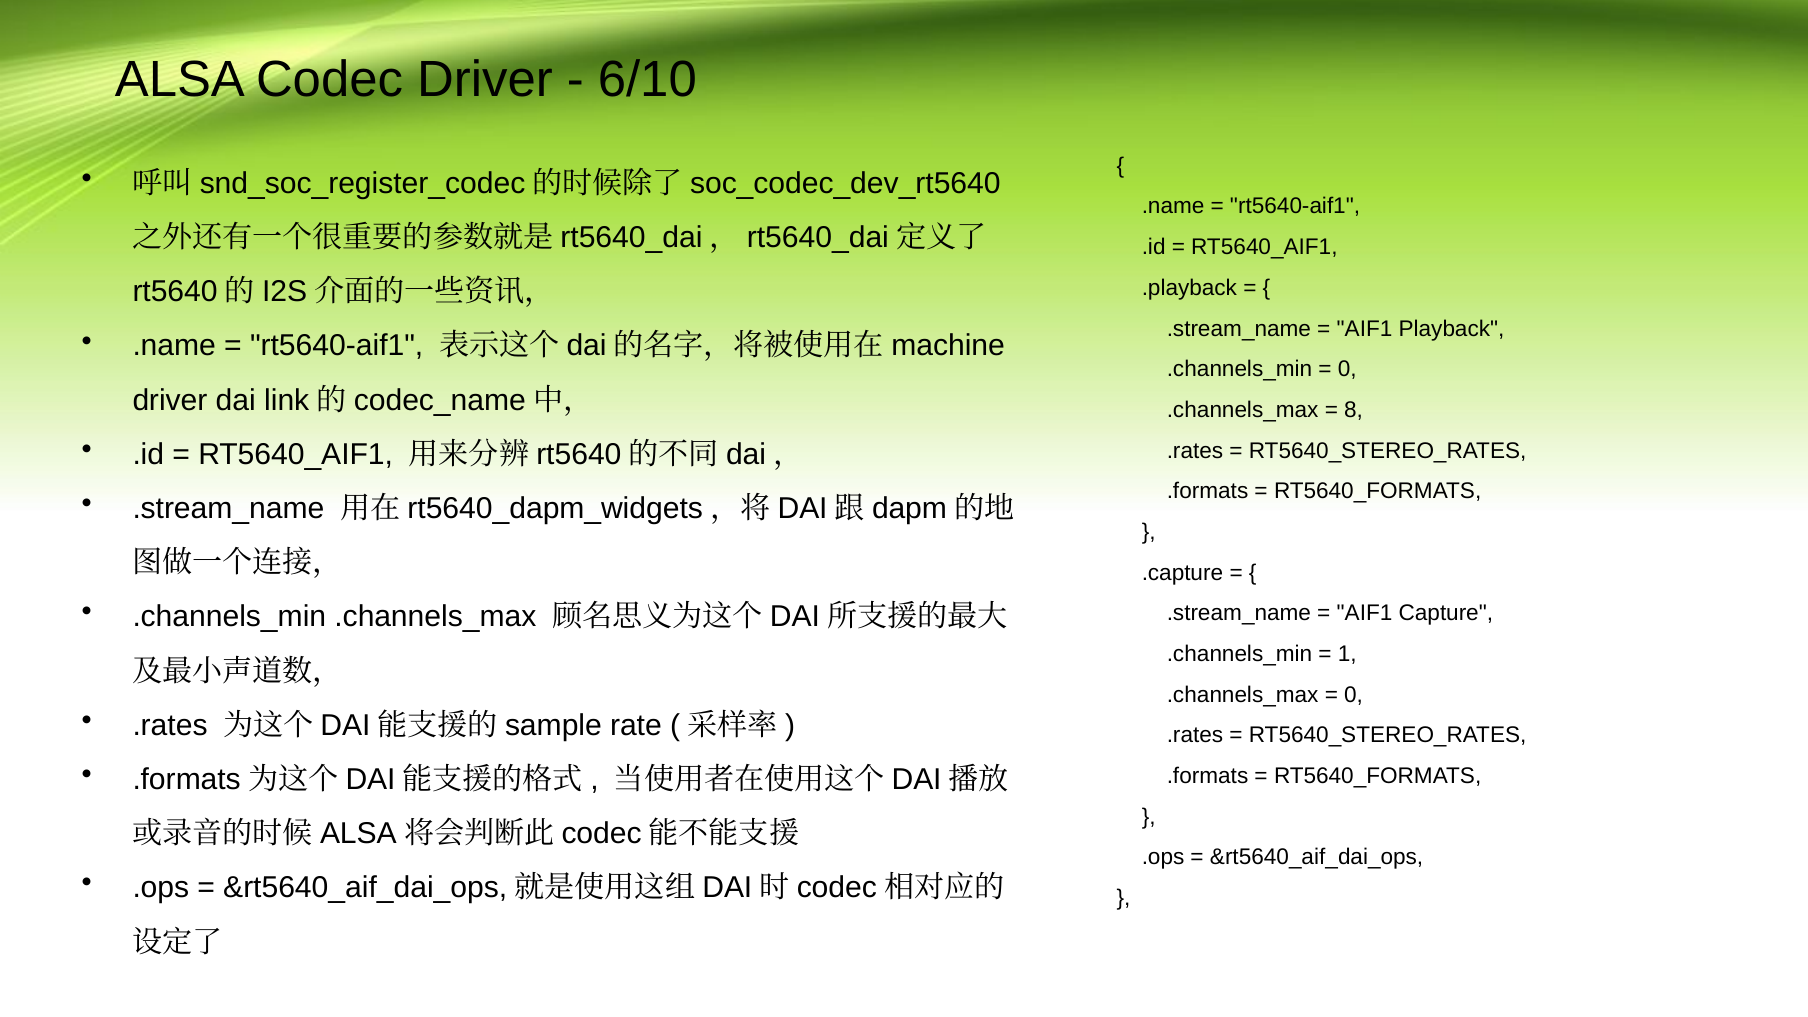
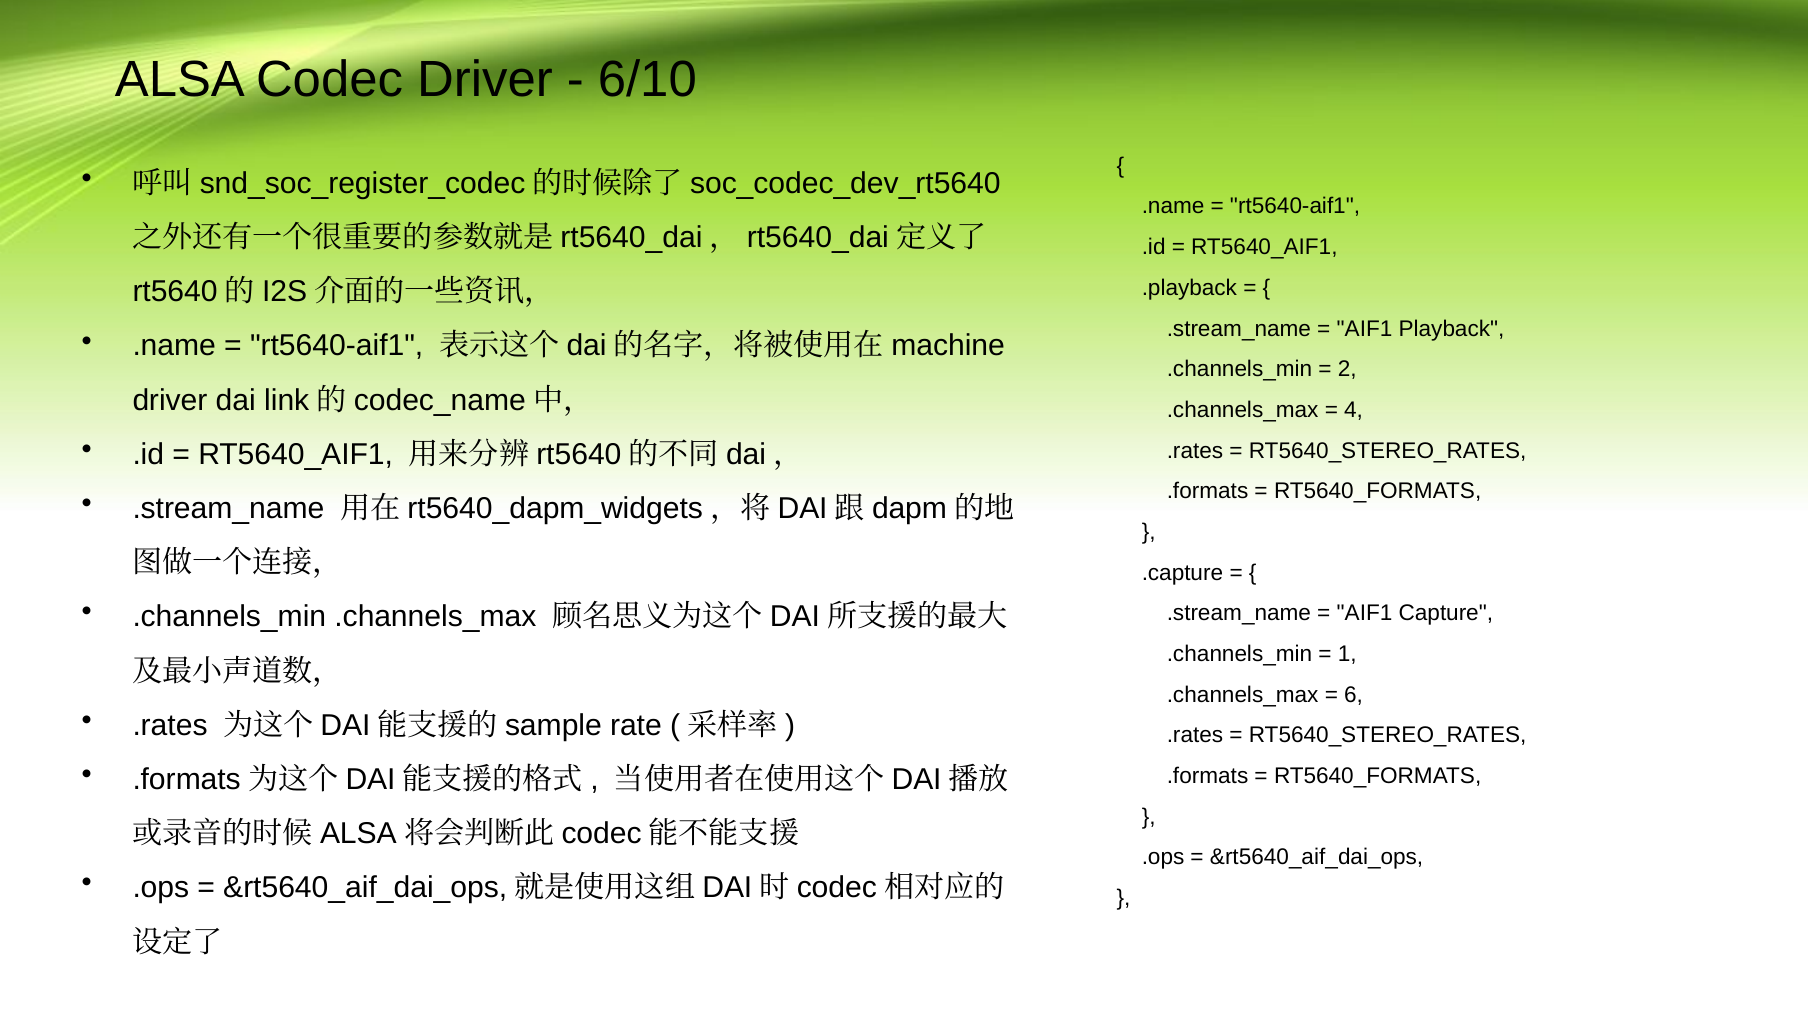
0: 0 -> 2 (1347, 369)
8: 8 -> 4 (1354, 410)
0: 0 -> 6 (1354, 695)
